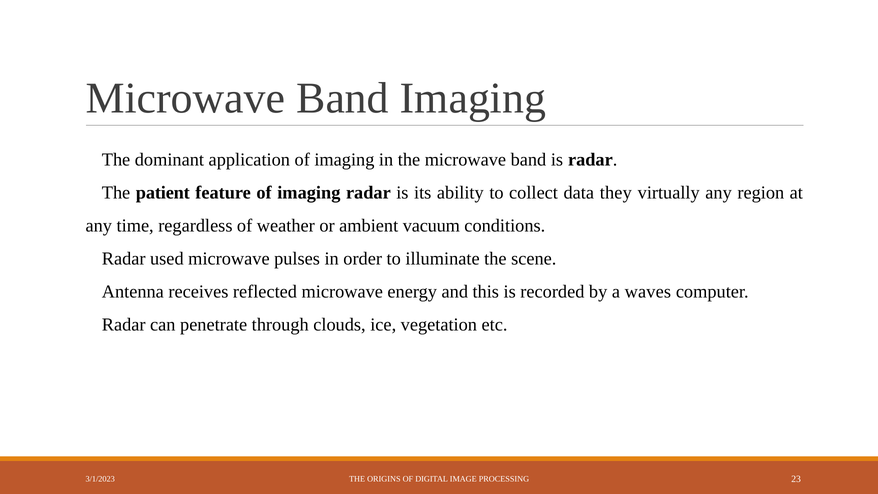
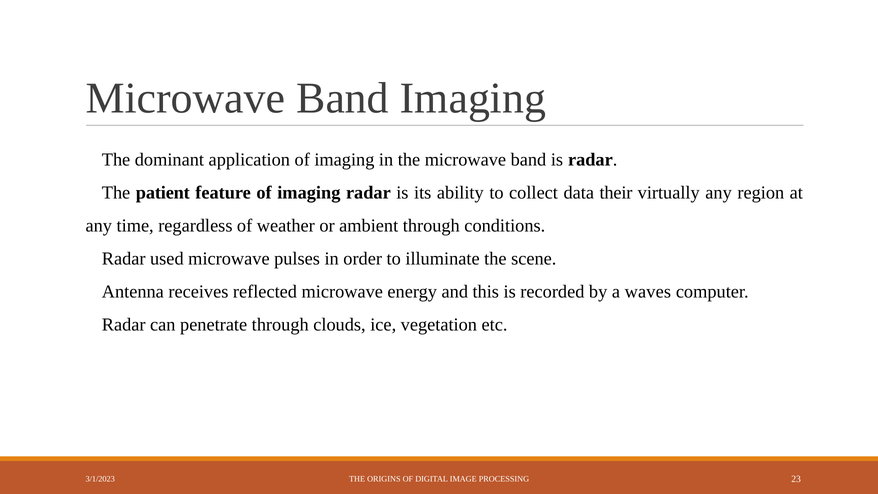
they: they -> their (616, 192)
ambient vacuum: vacuum -> through (431, 225)
